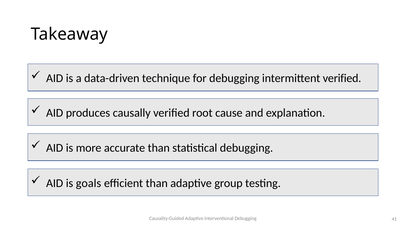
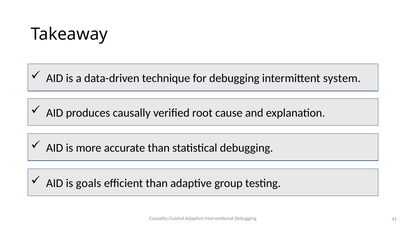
intermittent verified: verified -> system (342, 78)
